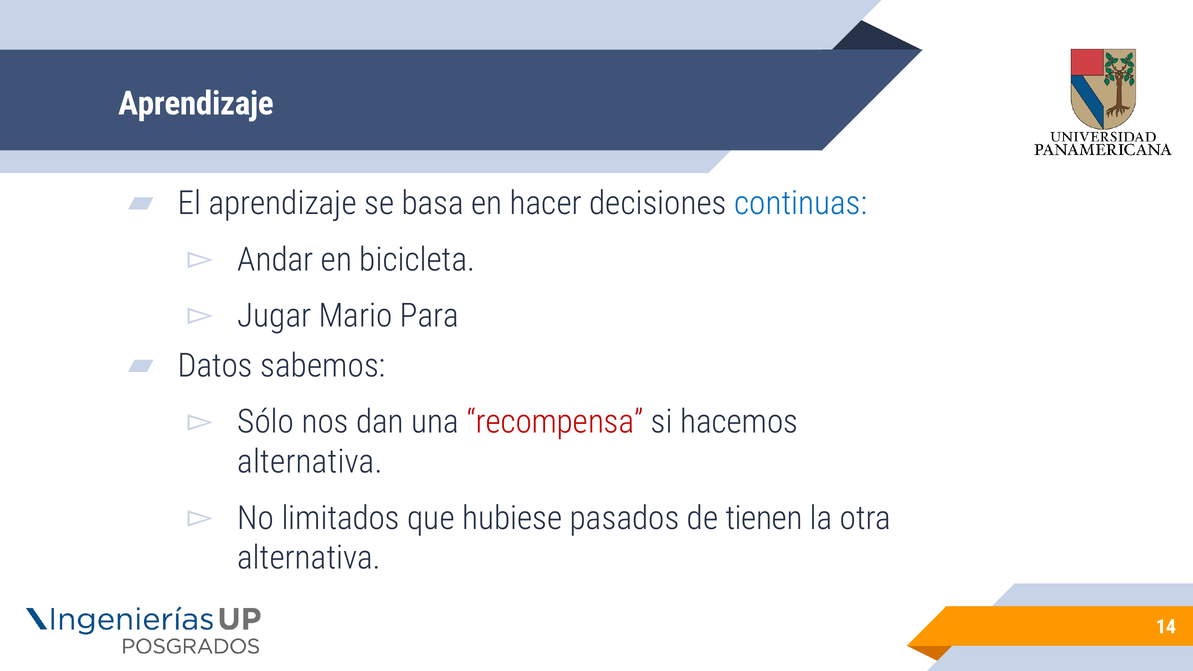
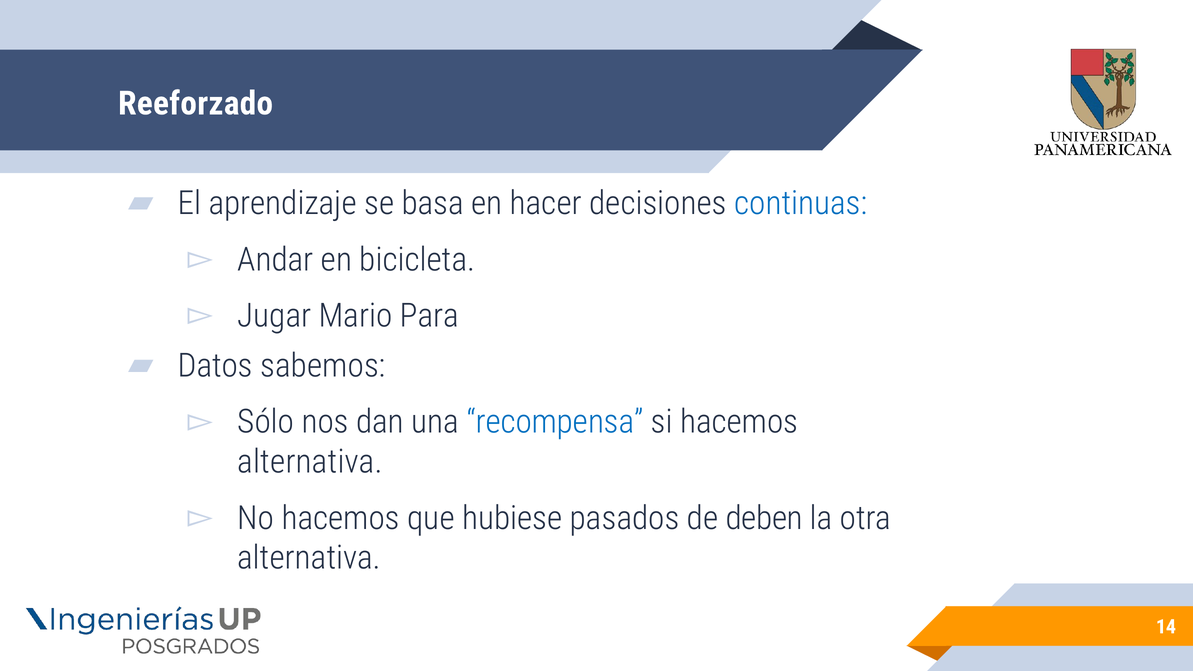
Aprendizaje: Aprendizaje -> Reeforzado (196, 103)
recompensa colour: red -> blue (555, 422)
No limitados: limitados -> hacemos (341, 518)
tienen: tienen -> deben (764, 518)
